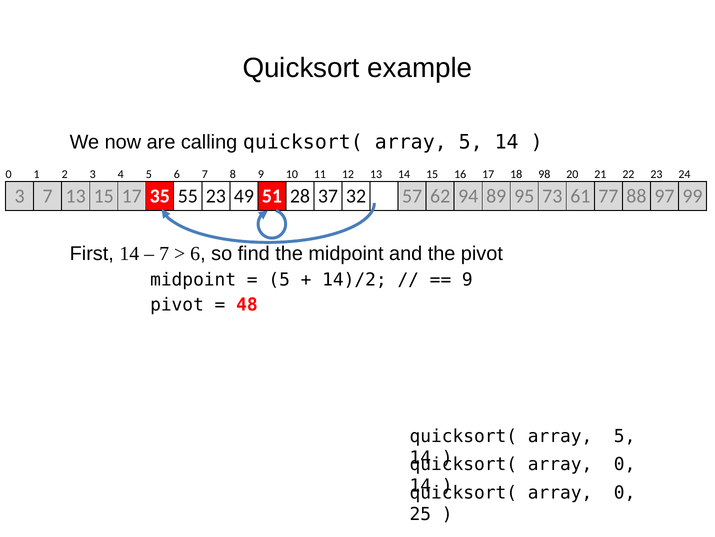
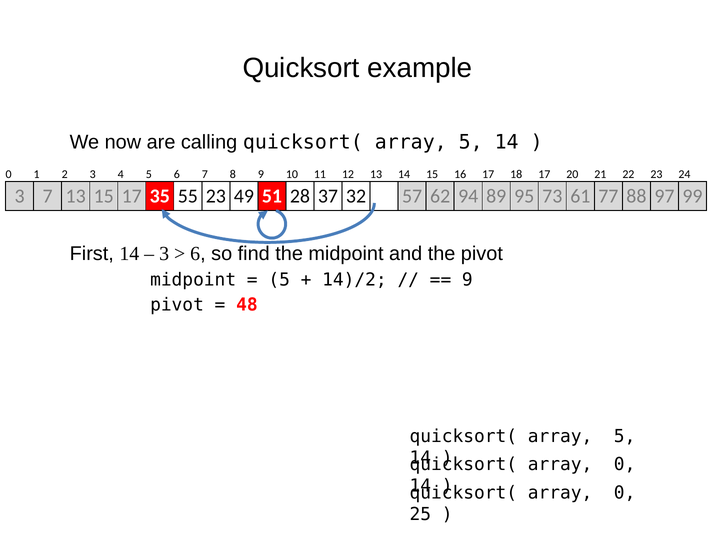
18 98: 98 -> 17 (544, 174)
7: 7 -> 3 (164, 253)
